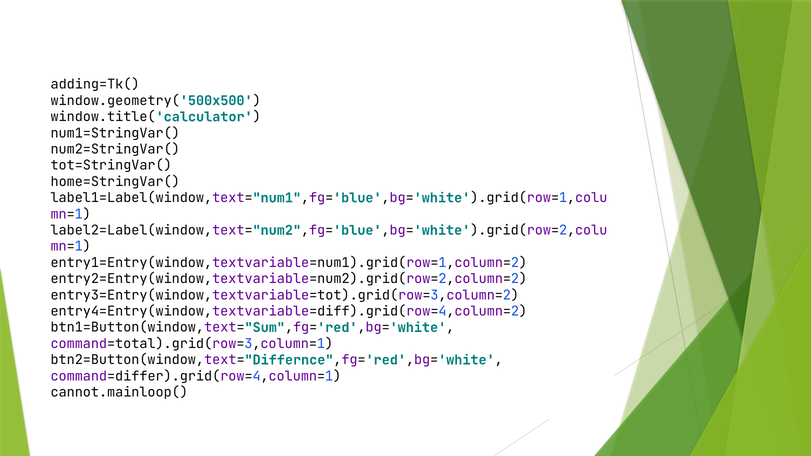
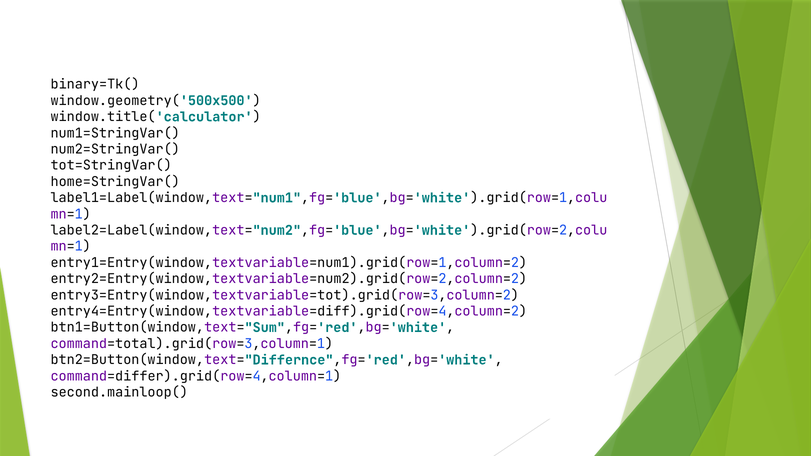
adding=Tk(: adding=Tk( -> binary=Tk( (95, 84)
cannot.mainloop(: cannot.mainloop( -> second.mainloop( (119, 393)
